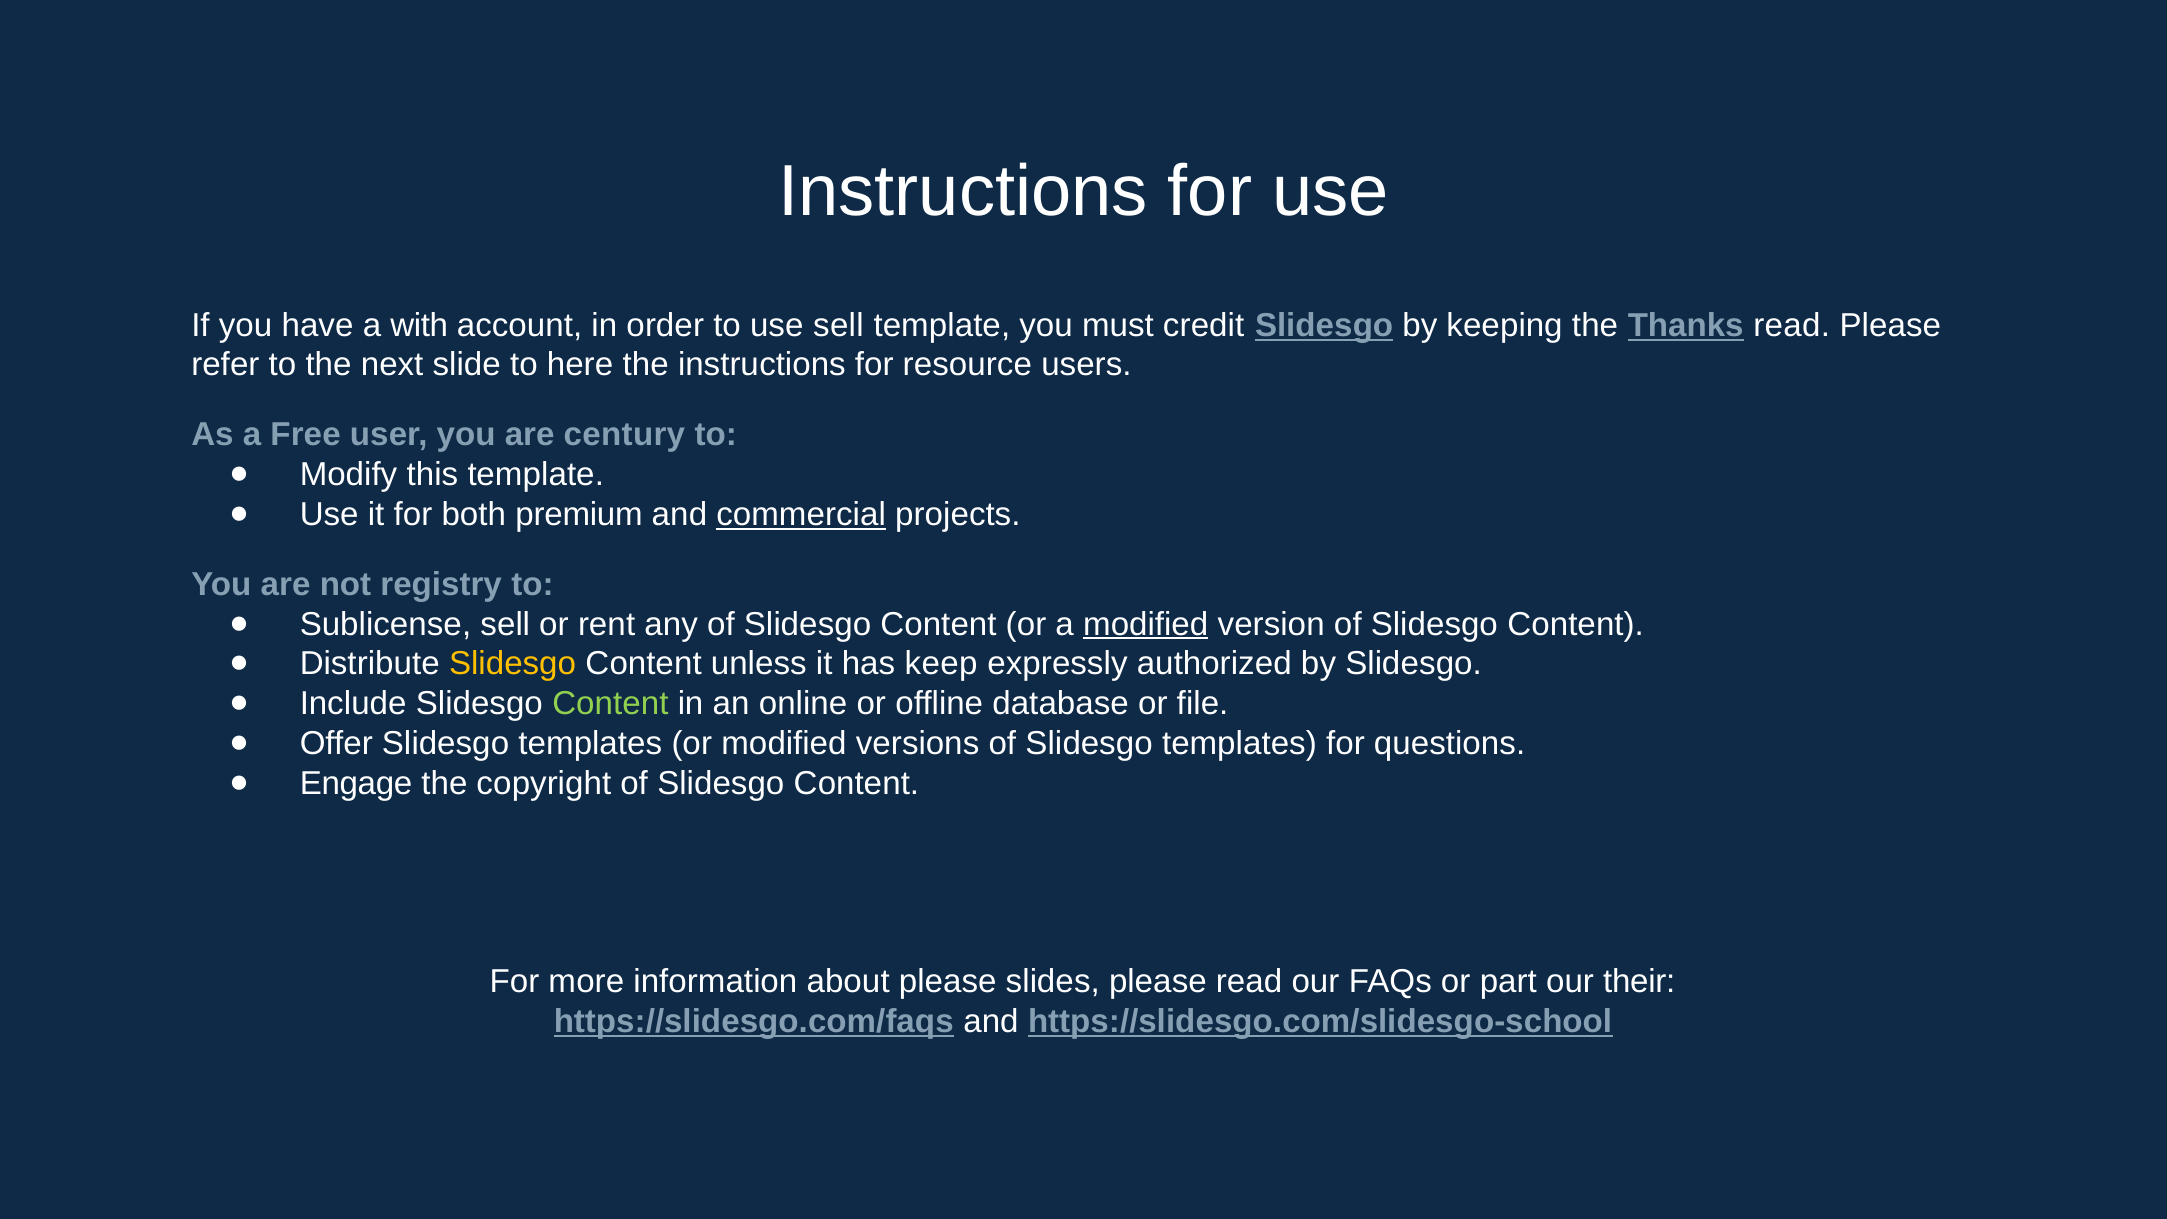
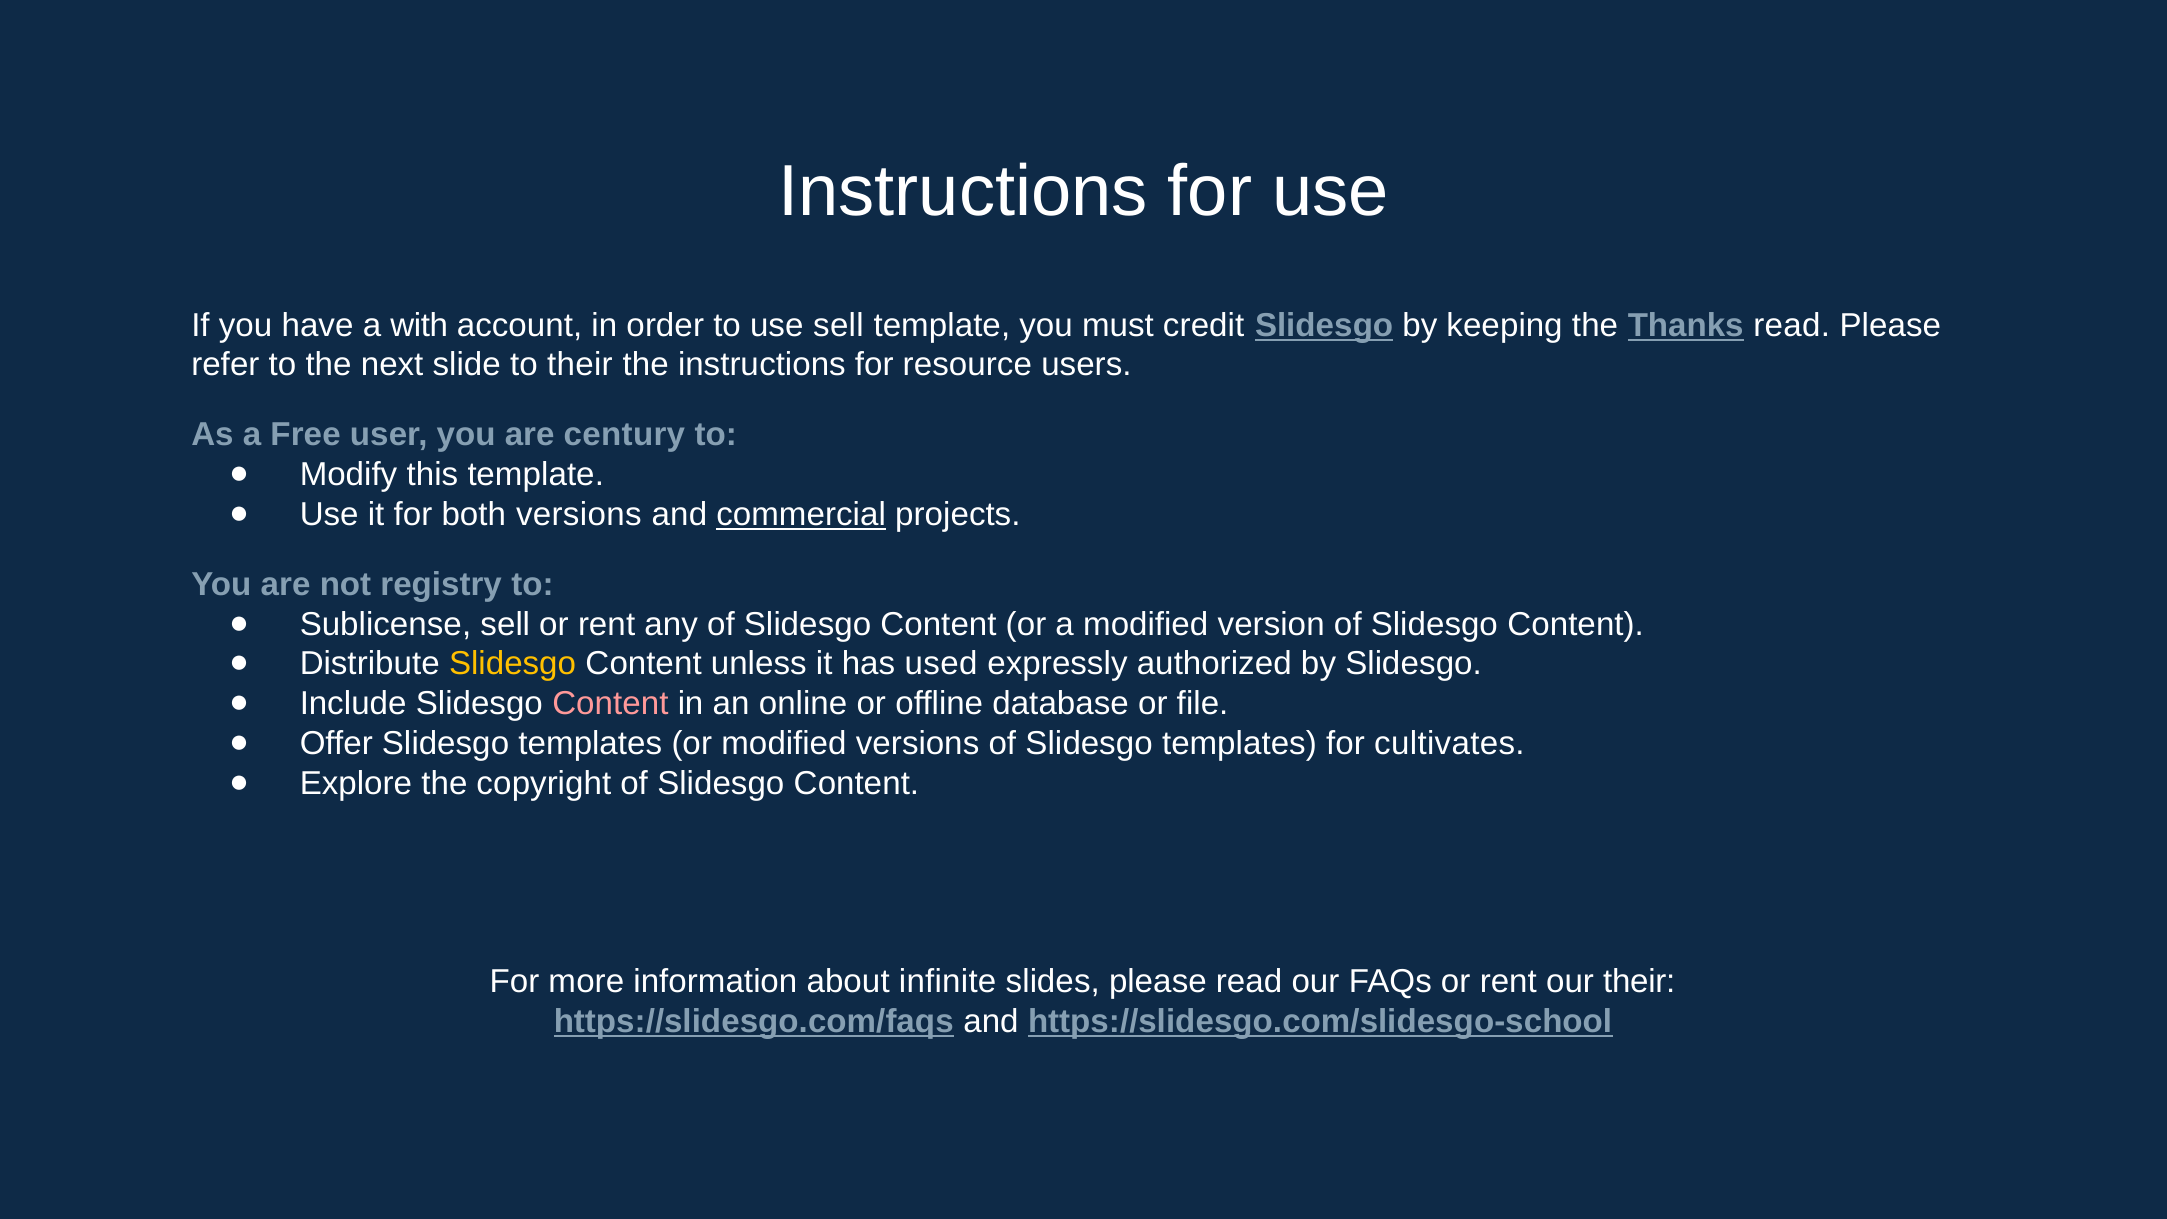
to here: here -> their (580, 365)
both premium: premium -> versions (579, 514)
modified underline: present -> none (1146, 624)
keep: keep -> used (941, 664)
Content colour: light green -> pink (610, 704)
questions: questions -> cultivates (1449, 743)
Engage: Engage -> Explore (356, 783)
about please: please -> infinite (948, 982)
FAQs or part: part -> rent (1508, 982)
